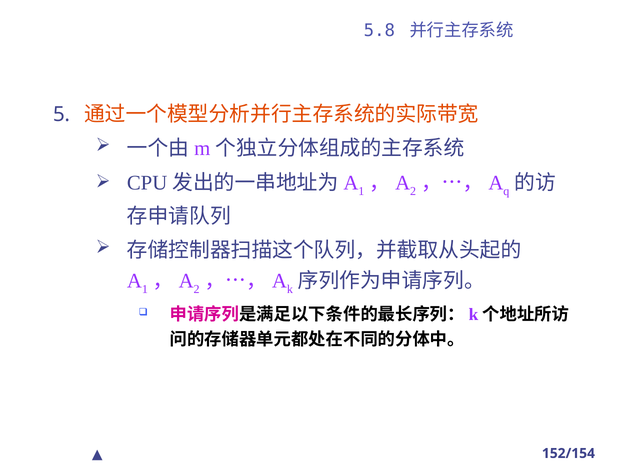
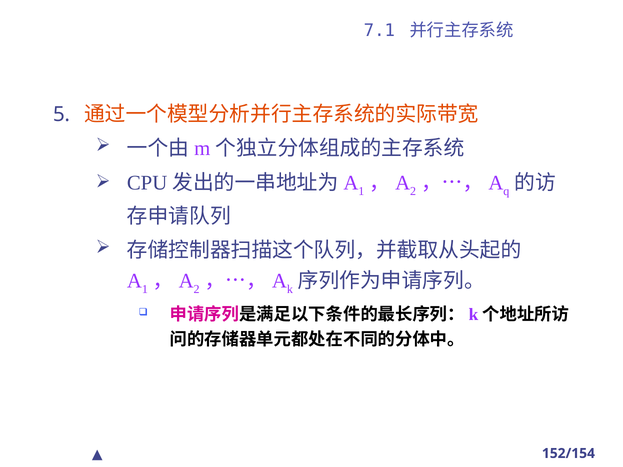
5.8: 5.8 -> 7.1 (379, 31)
